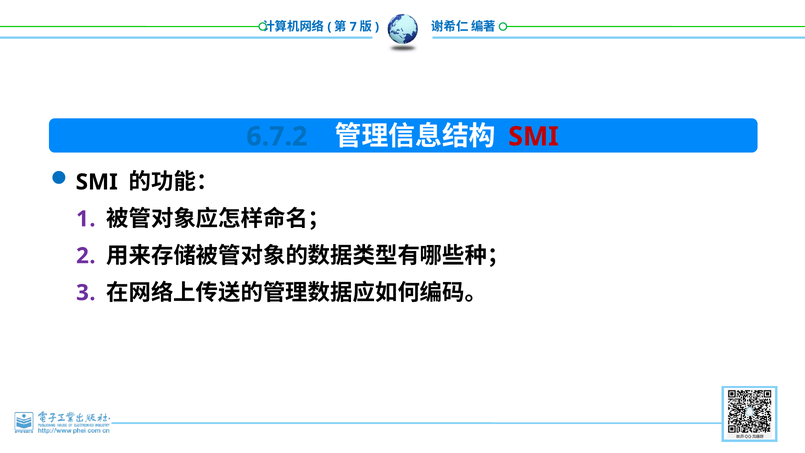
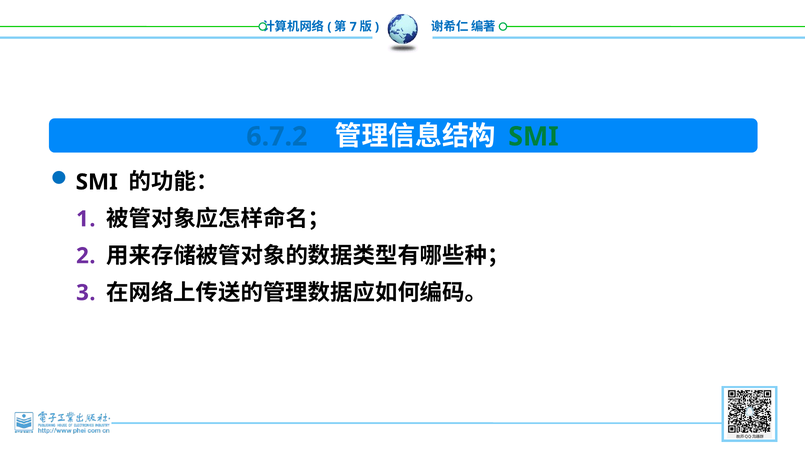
SMI colour: red -> green (533, 137)
